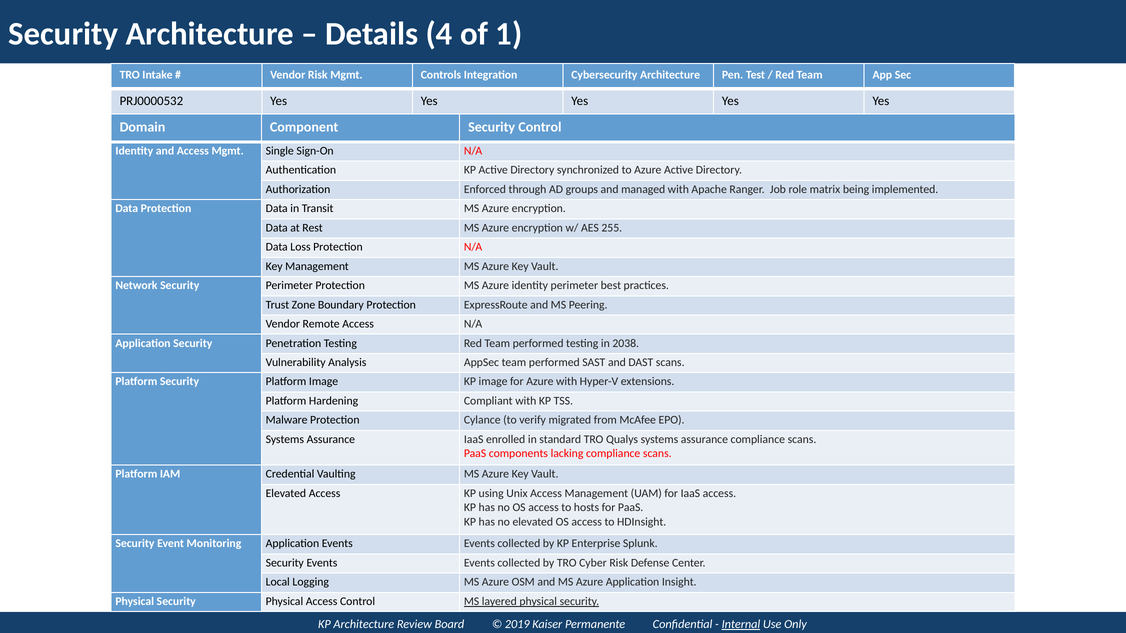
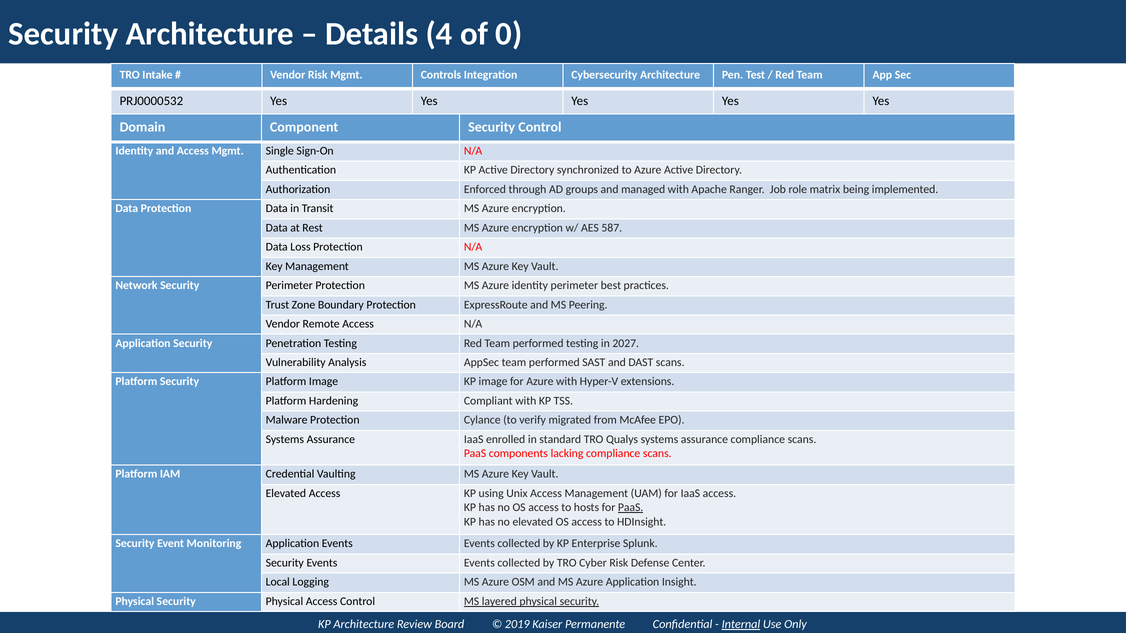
1: 1 -> 0 (509, 34)
255: 255 -> 587 (612, 228)
2038: 2038 -> 2027 (626, 343)
PaaS underline: none -> present (631, 508)
